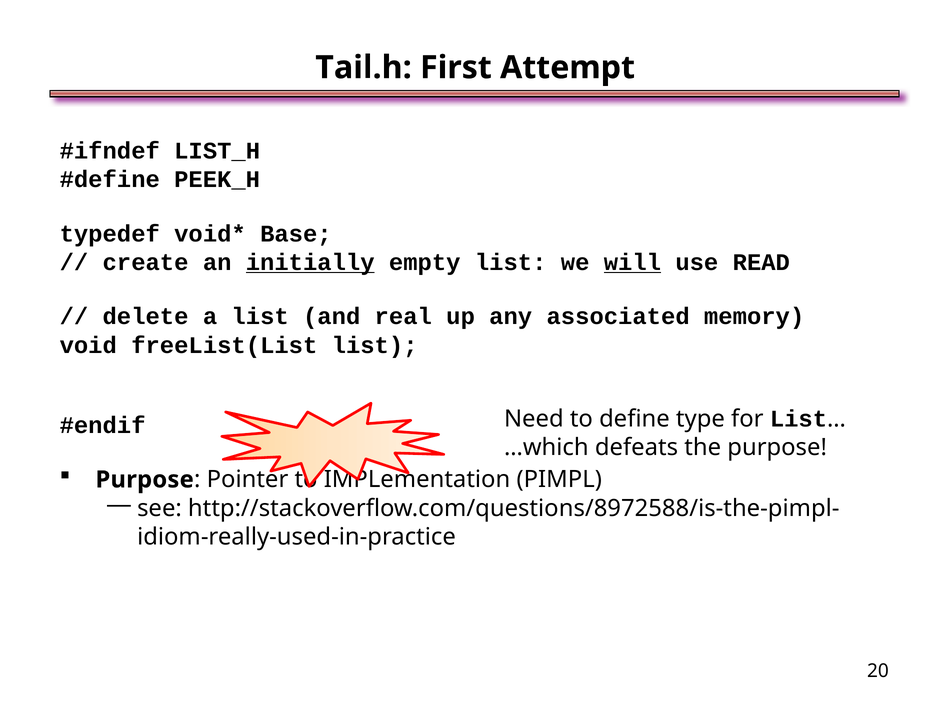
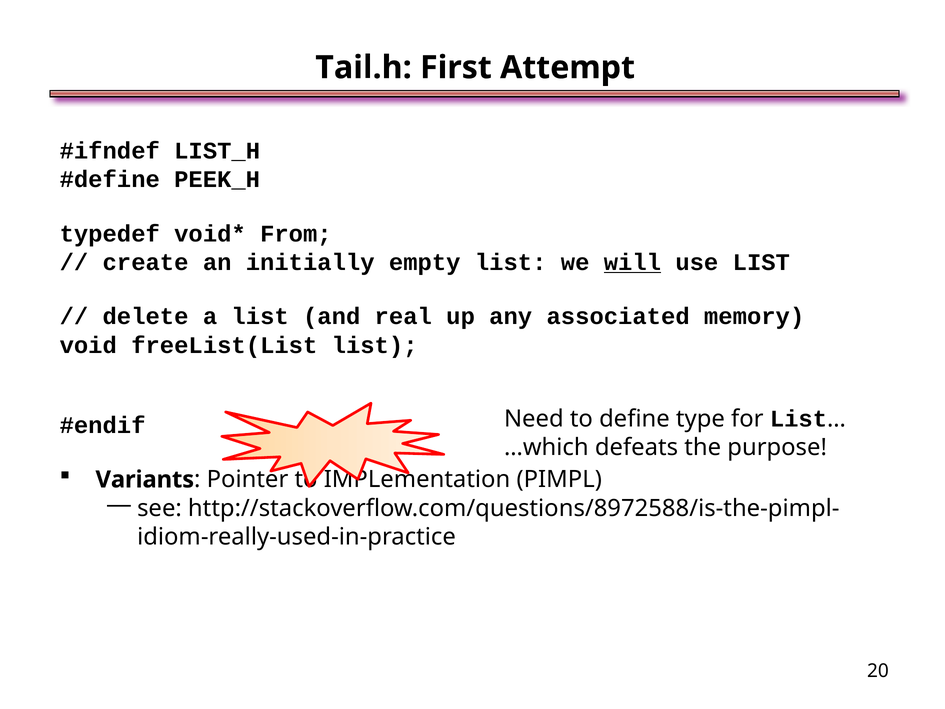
Base: Base -> From (296, 234)
initially underline: present -> none (310, 262)
use READ: READ -> LIST (761, 262)
Purpose: Purpose -> Variants (145, 479)
